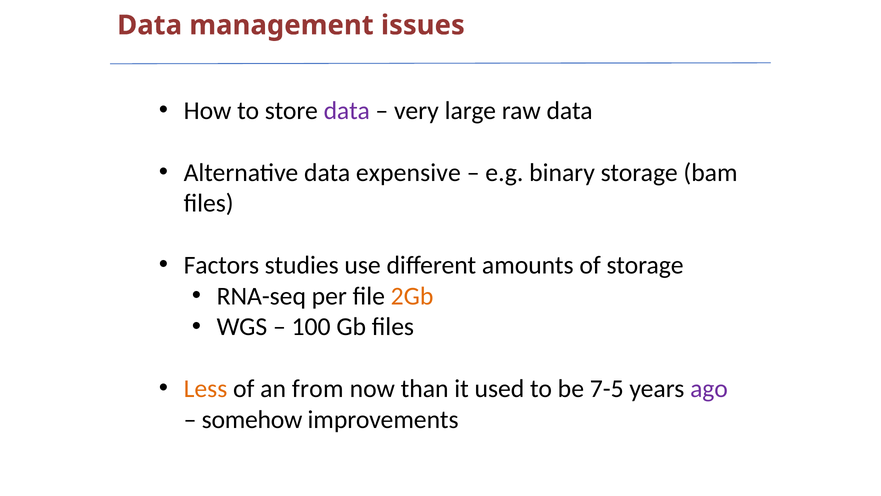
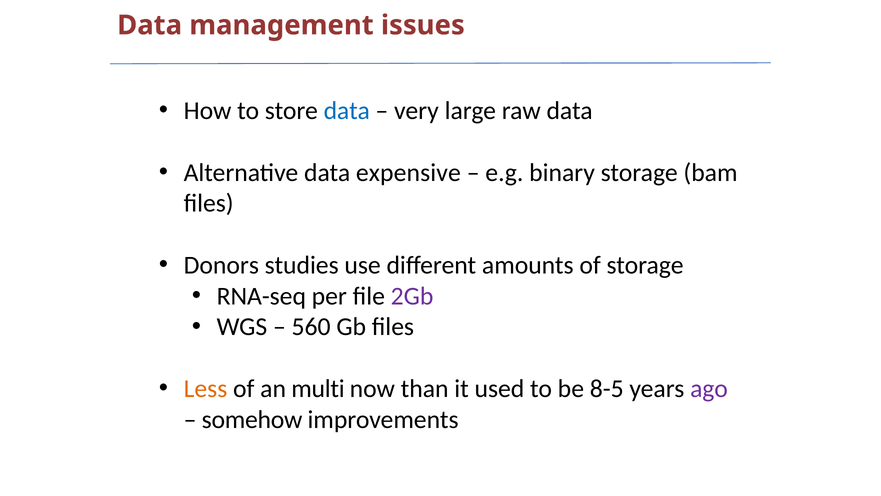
data colour: purple -> blue (347, 111)
Factors: Factors -> Donors (221, 265)
2Gb colour: orange -> purple (412, 296)
100: 100 -> 560 (311, 327)
from: from -> multi (318, 388)
7-5: 7-5 -> 8-5 (607, 388)
